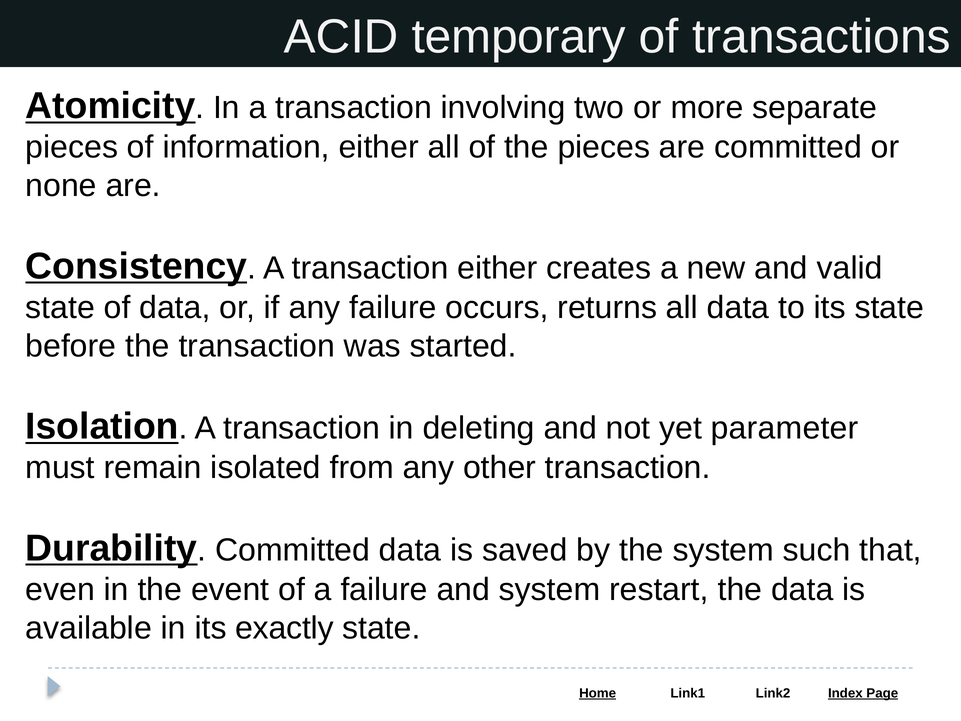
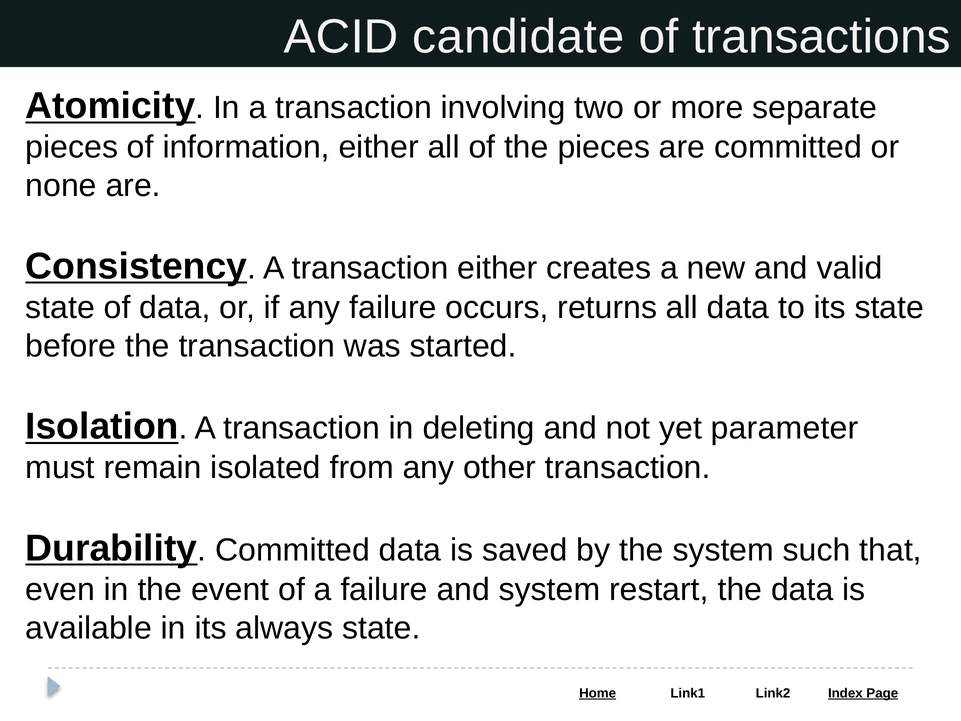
temporary: temporary -> candidate (518, 37)
exactly: exactly -> always (284, 628)
